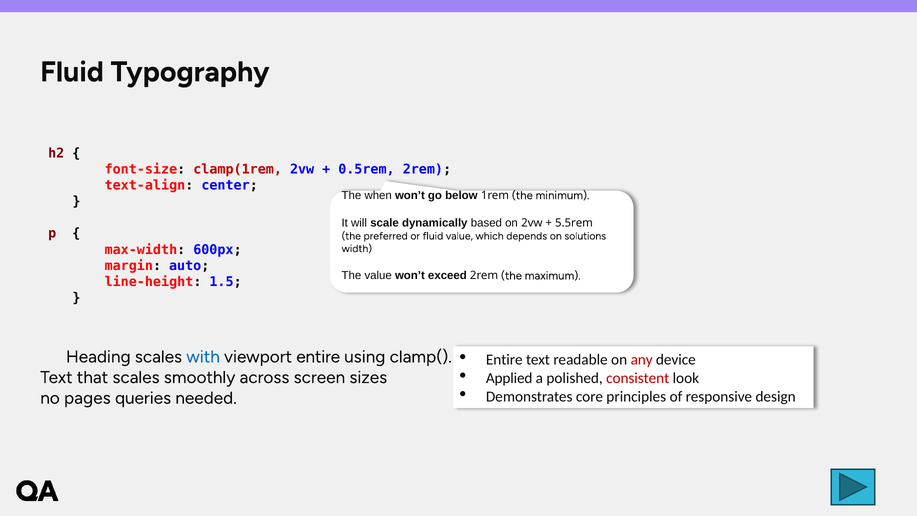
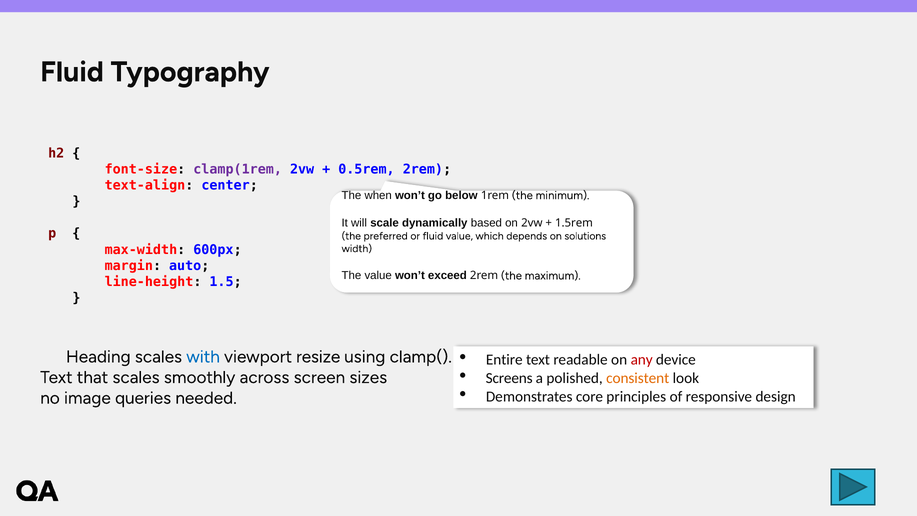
clamp(1rem colour: red -> purple (238, 169)
5.5rem: 5.5rem -> 1.5rem (574, 223)
viewport entire: entire -> resize (318, 357)
Applied: Applied -> Screens (509, 378)
consistent colour: red -> orange (638, 378)
pages: pages -> image (87, 398)
